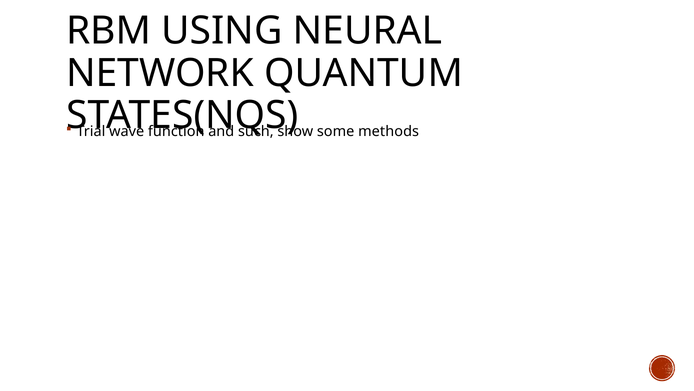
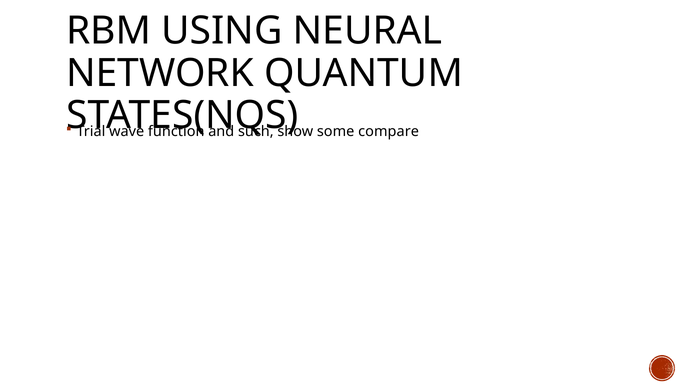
methods: methods -> compare (389, 131)
